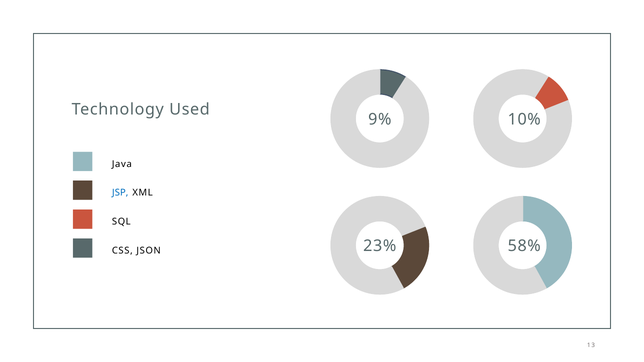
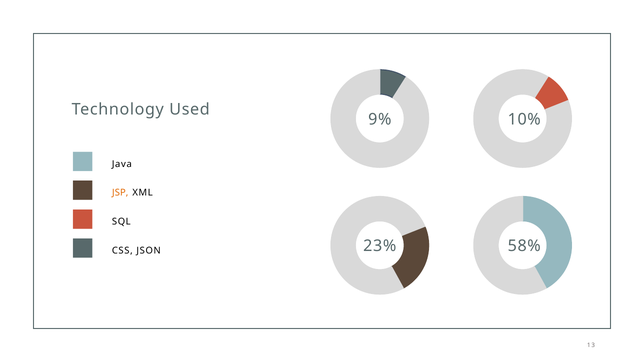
JSP colour: blue -> orange (120, 193)
